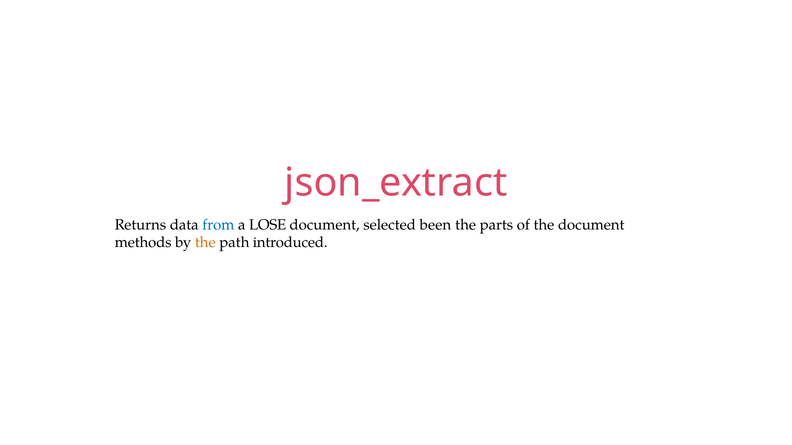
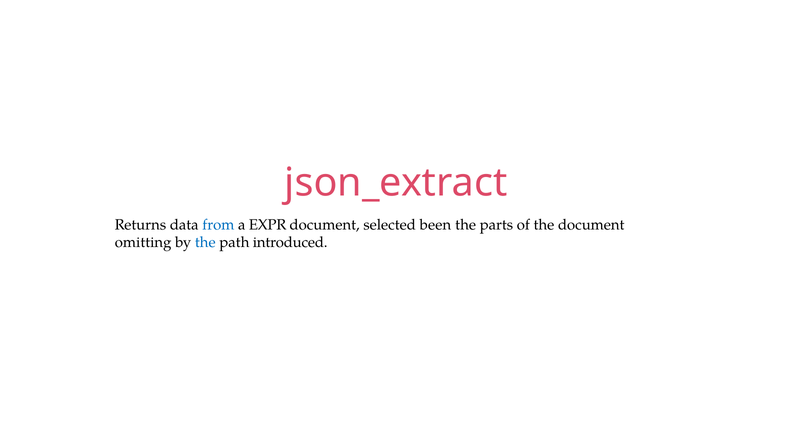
LOSE: LOSE -> EXPR (268, 225)
methods: methods -> omitting (143, 243)
the colour: orange -> blue (205, 243)
